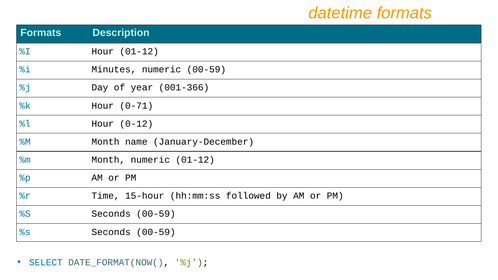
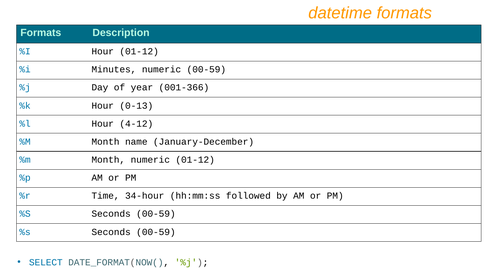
0-71: 0-71 -> 0-13 (136, 106)
0-12: 0-12 -> 4-12 (136, 124)
15-hour: 15-hour -> 34-hour (145, 196)
